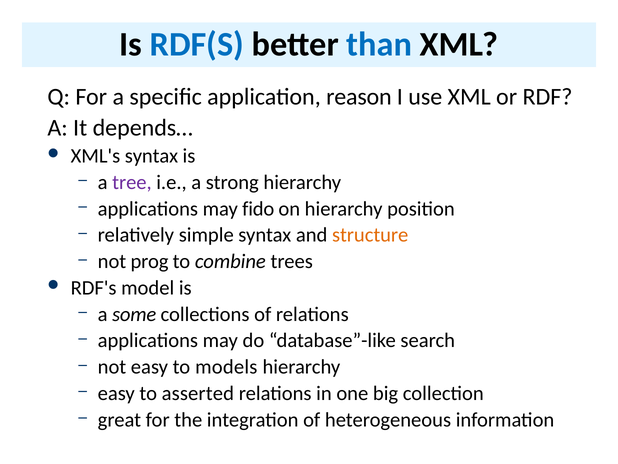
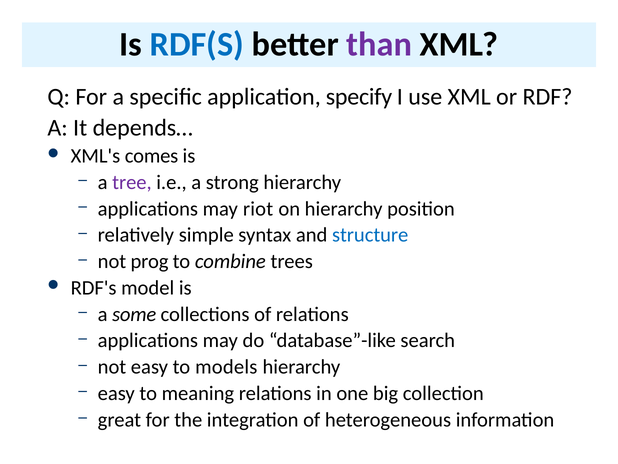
than colour: blue -> purple (379, 45)
reason: reason -> specify (359, 97)
XML's syntax: syntax -> comes (151, 156)
fido: fido -> riot (258, 209)
structure colour: orange -> blue (370, 235)
asserted: asserted -> meaning (198, 393)
